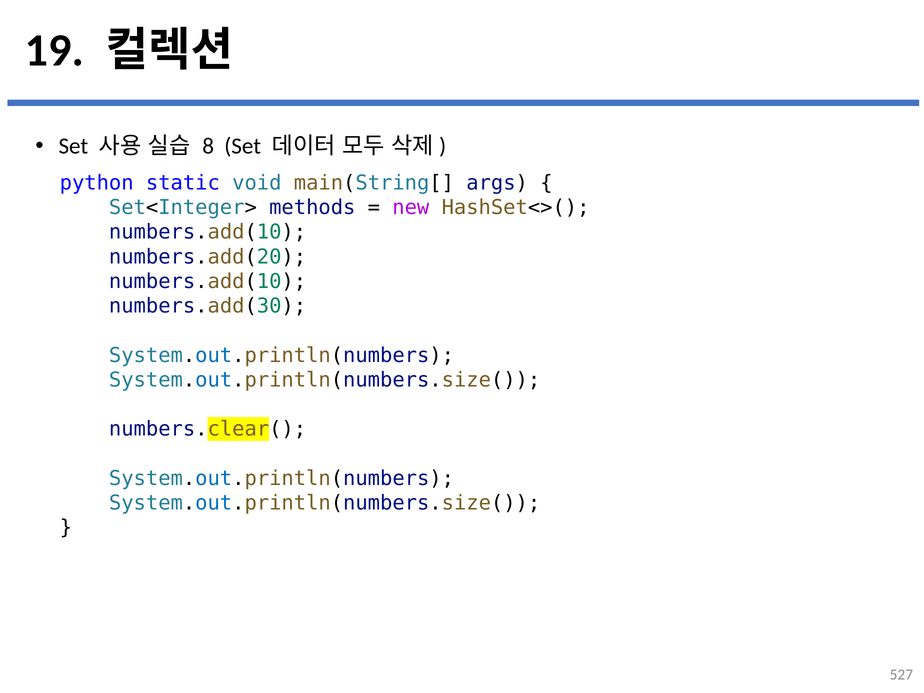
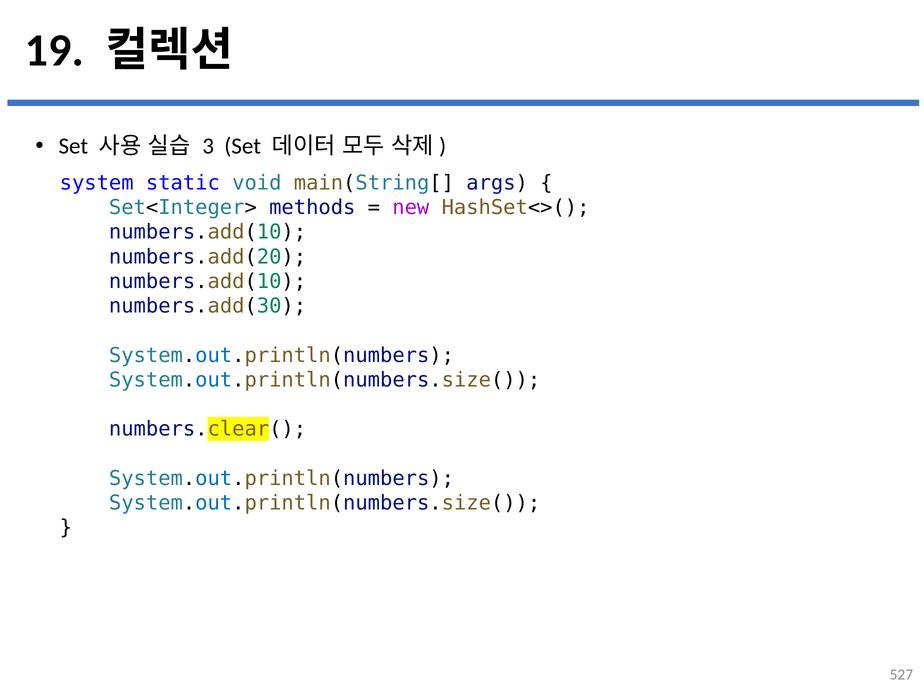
8: 8 -> 3 (208, 146)
python: python -> system (97, 183)
